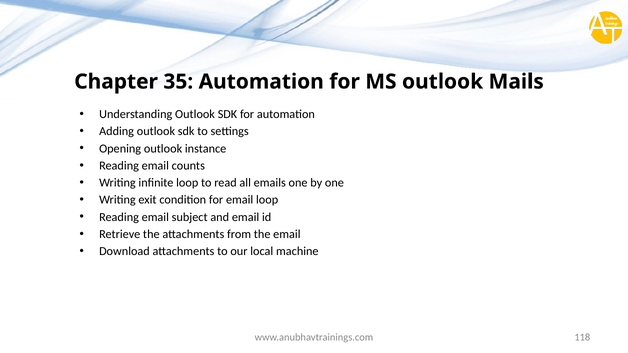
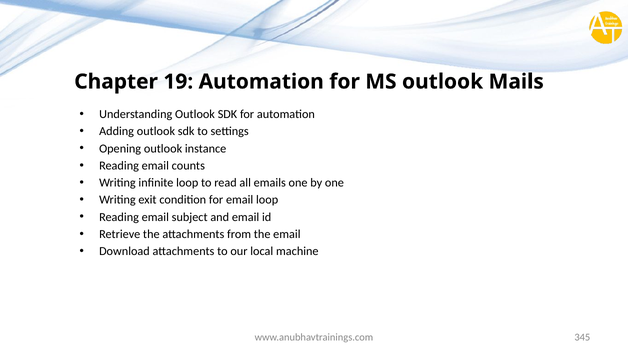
35: 35 -> 19 (178, 82)
118: 118 -> 345 (582, 337)
